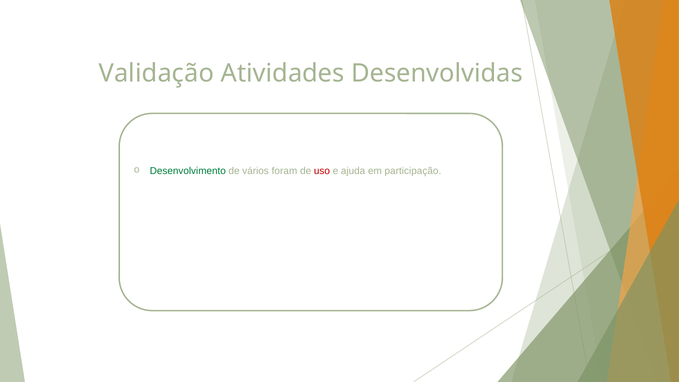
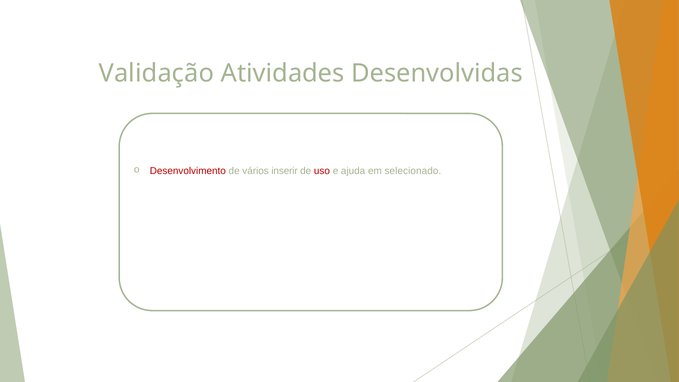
Desenvolvimento colour: green -> red (188, 171)
foram: foram -> inserir (285, 171)
participação: participação -> selecionado (413, 171)
